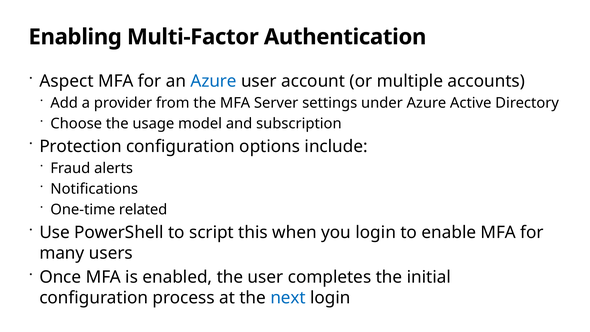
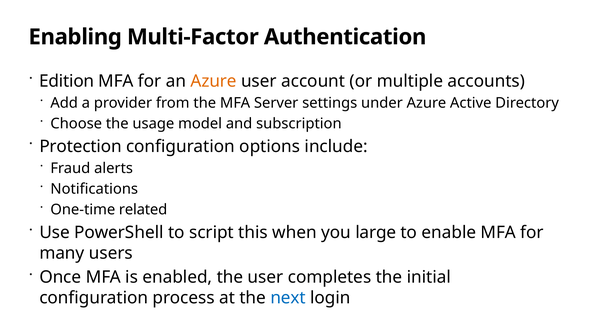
Aspect: Aspect -> Edition (67, 81)
Azure colour: blue -> orange (214, 81)
you login: login -> large (376, 232)
